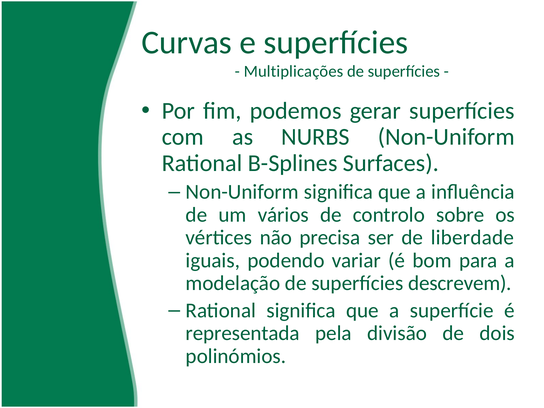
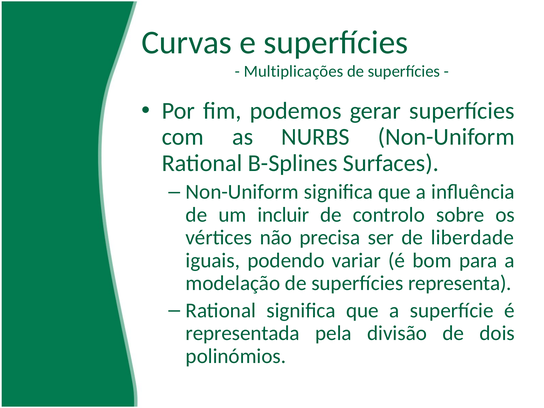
vários: vários -> incluir (283, 215)
descrevem: descrevem -> representa (460, 283)
